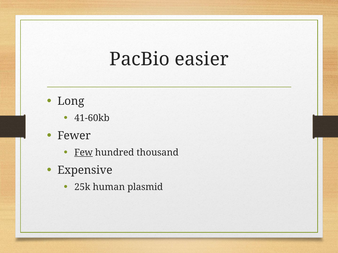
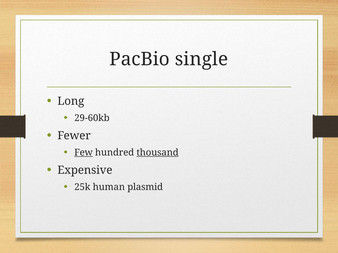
easier: easier -> single (202, 59)
41-60kb: 41-60kb -> 29-60kb (92, 118)
thousand underline: none -> present (158, 153)
